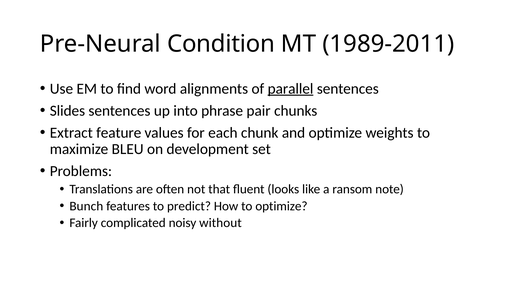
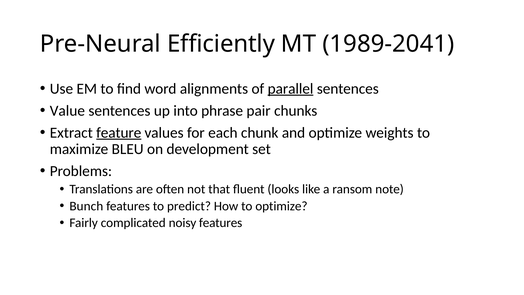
Condition: Condition -> Efficiently (221, 44)
1989-2011: 1989-2011 -> 1989-2041 (388, 44)
Slides: Slides -> Value (67, 111)
feature underline: none -> present (119, 133)
noisy without: without -> features (221, 223)
